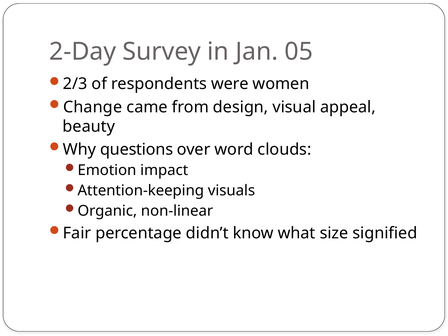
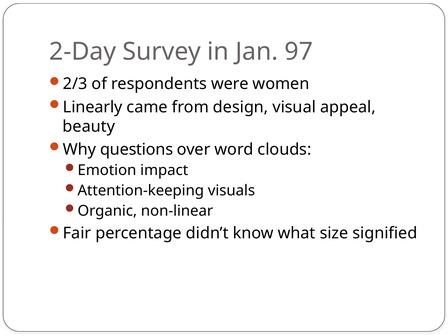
05: 05 -> 97 (299, 52)
Change: Change -> Linearly (93, 107)
